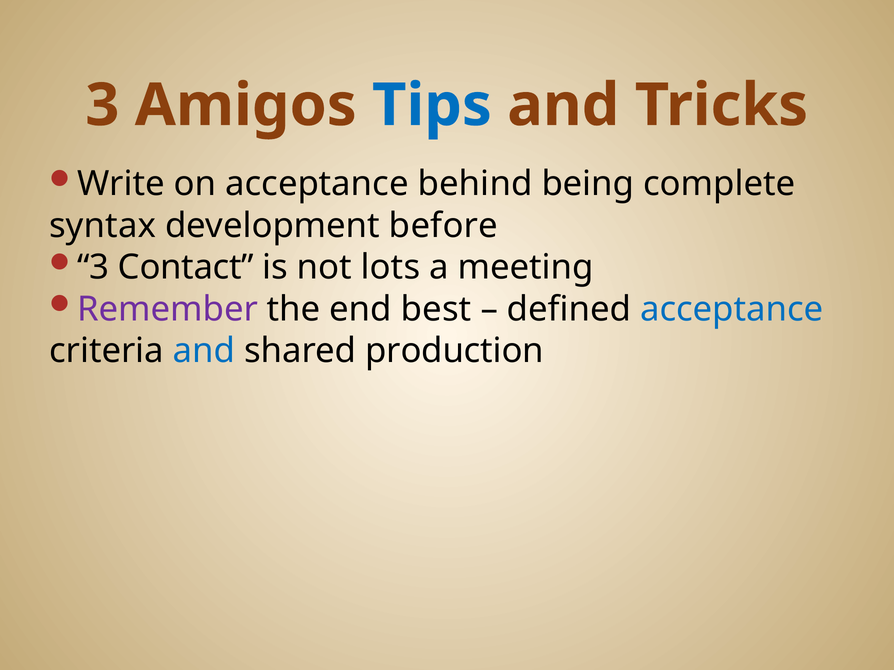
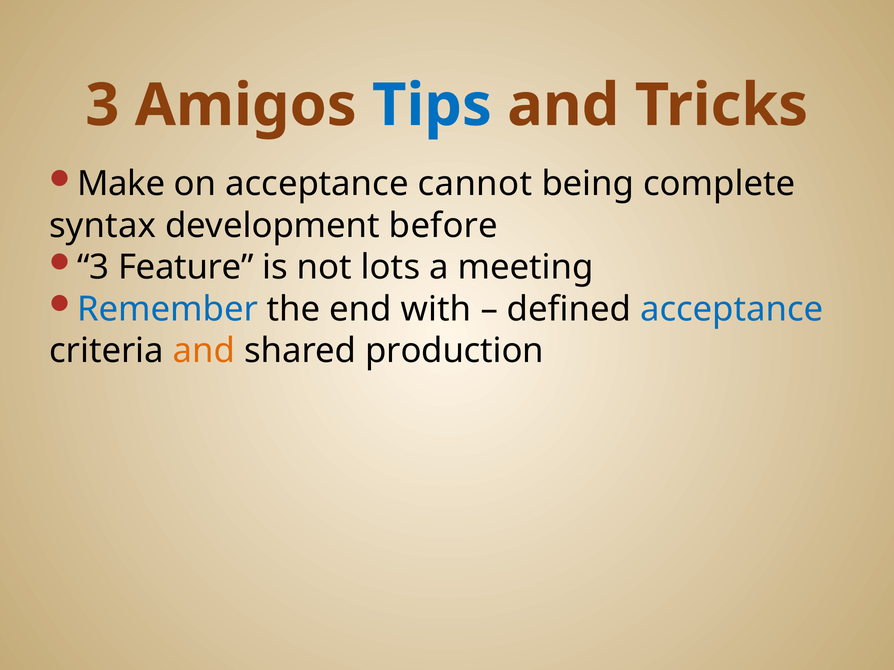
Write: Write -> Make (121, 184)
behind: behind -> cannot (475, 184)
Contact: Contact -> Feature (186, 268)
Remember colour: purple -> blue (167, 309)
best: best -> with (436, 309)
and colour: blue -> orange (204, 351)
